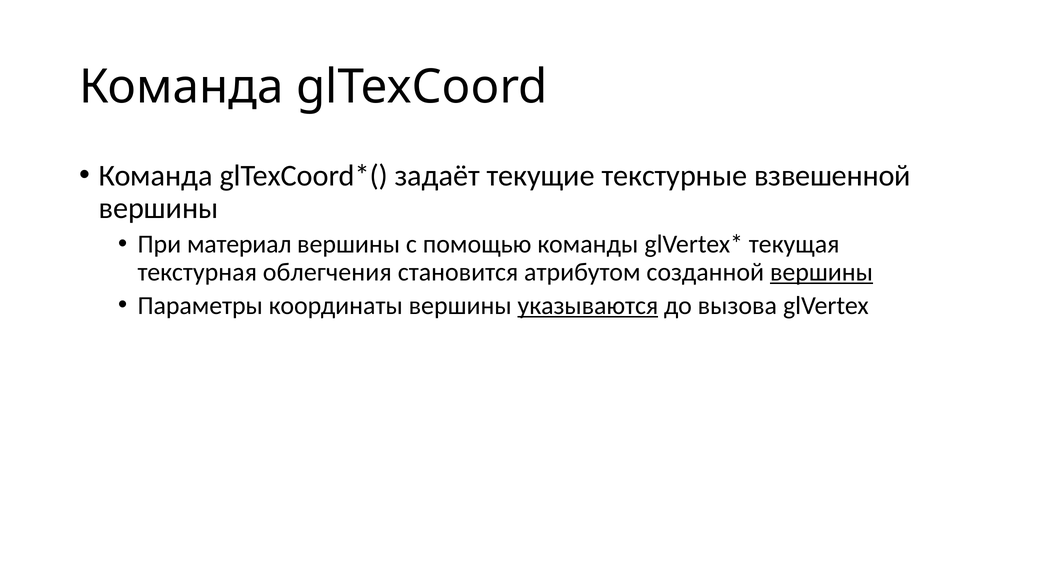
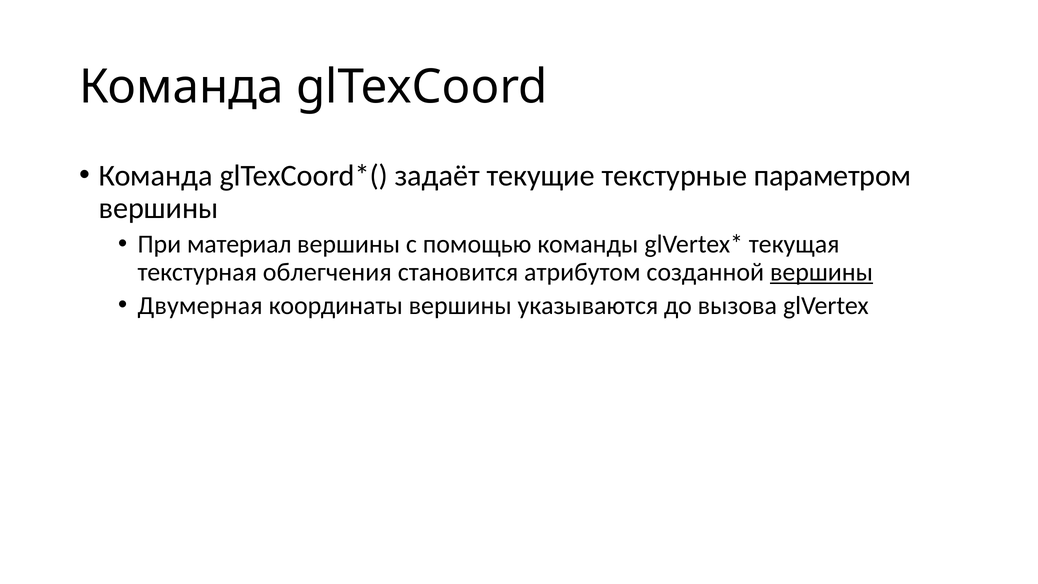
взвешенной: взвешенной -> параметром (832, 175)
Параметры: Параметры -> Двумерная (200, 305)
указываются underline: present -> none (588, 305)
